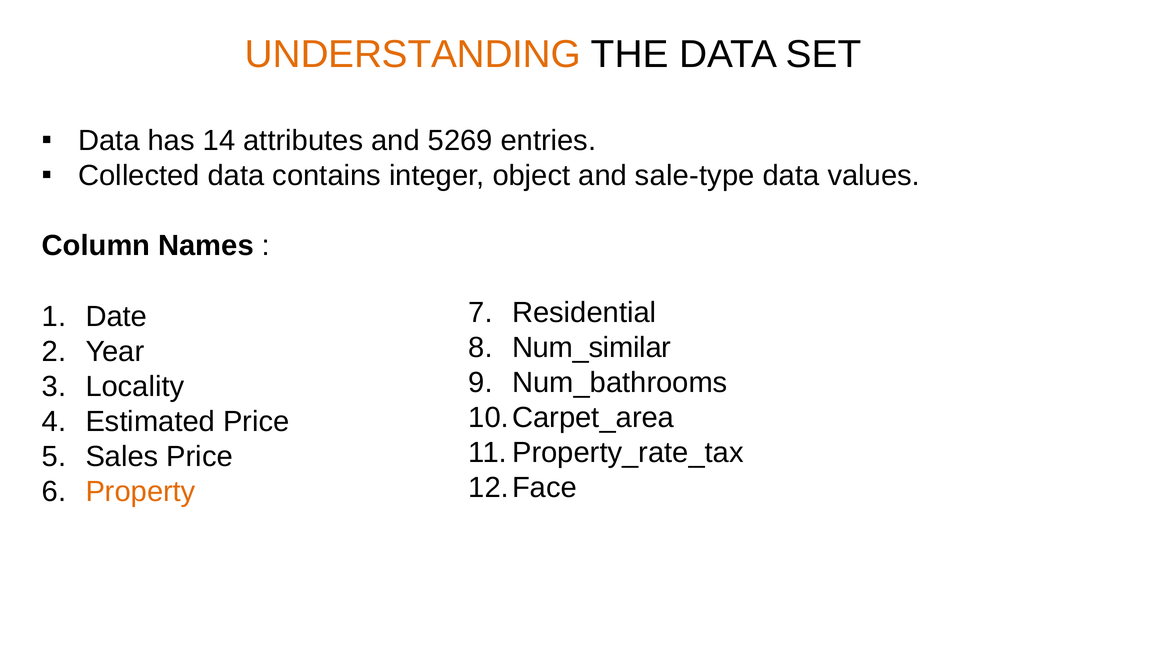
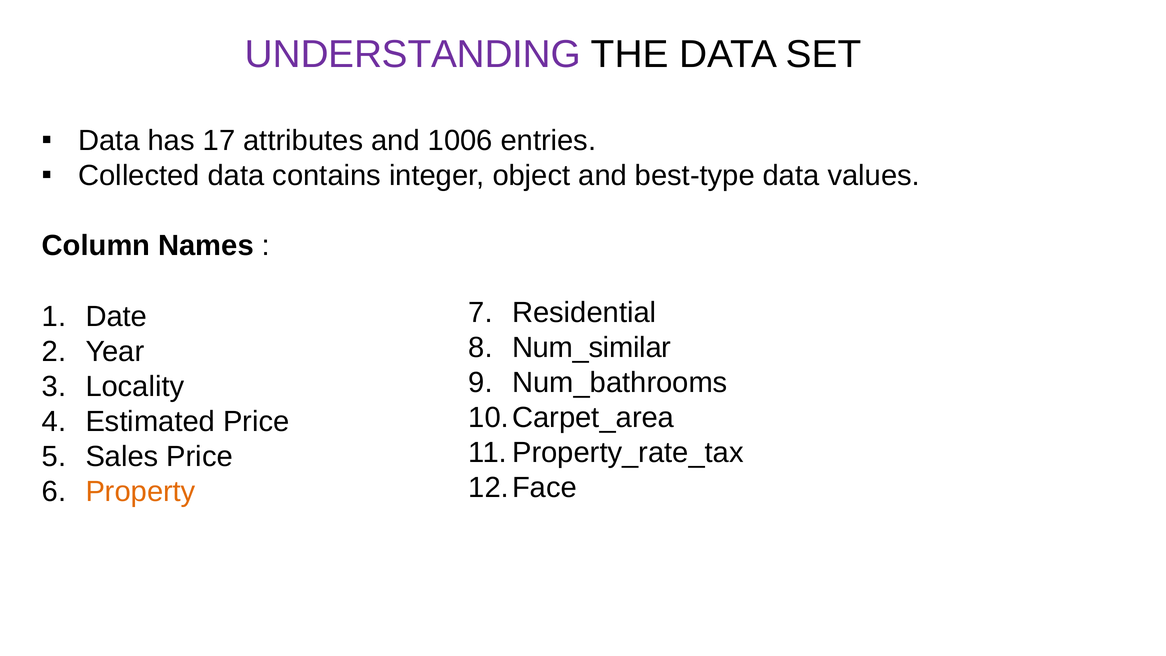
UNDERSTANDING colour: orange -> purple (413, 55)
14: 14 -> 17 (219, 141)
5269: 5269 -> 1006 (460, 141)
sale-type: sale-type -> best-type (695, 176)
